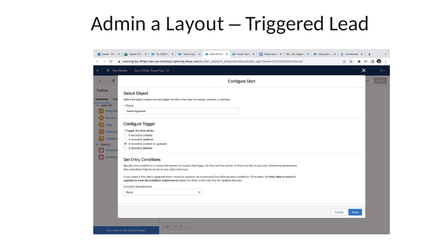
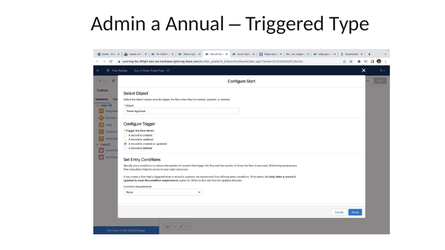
Layout: Layout -> Annual (195, 24)
Lead: Lead -> Type (349, 24)
